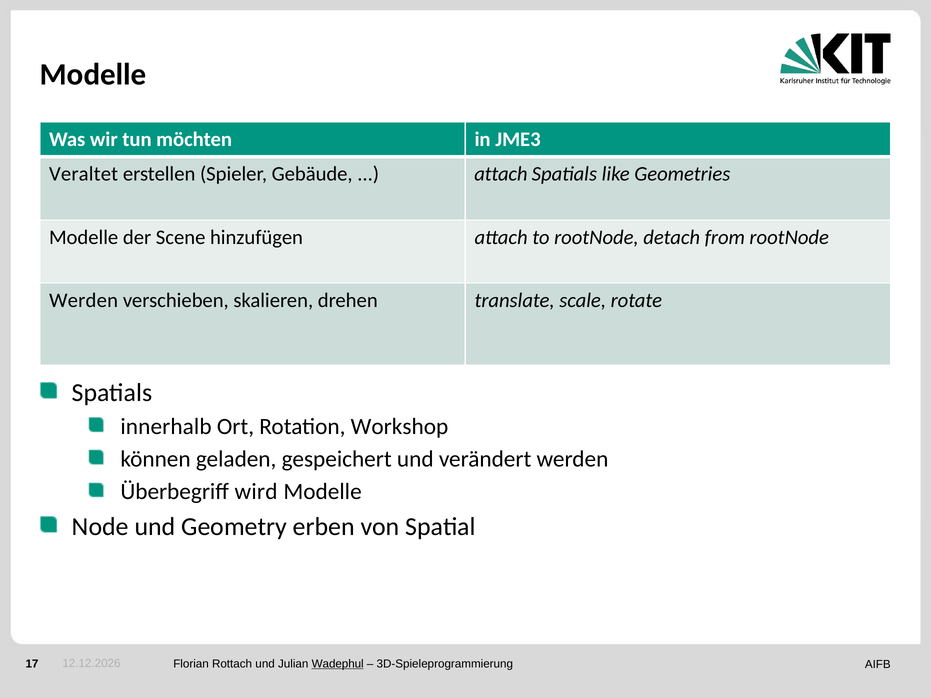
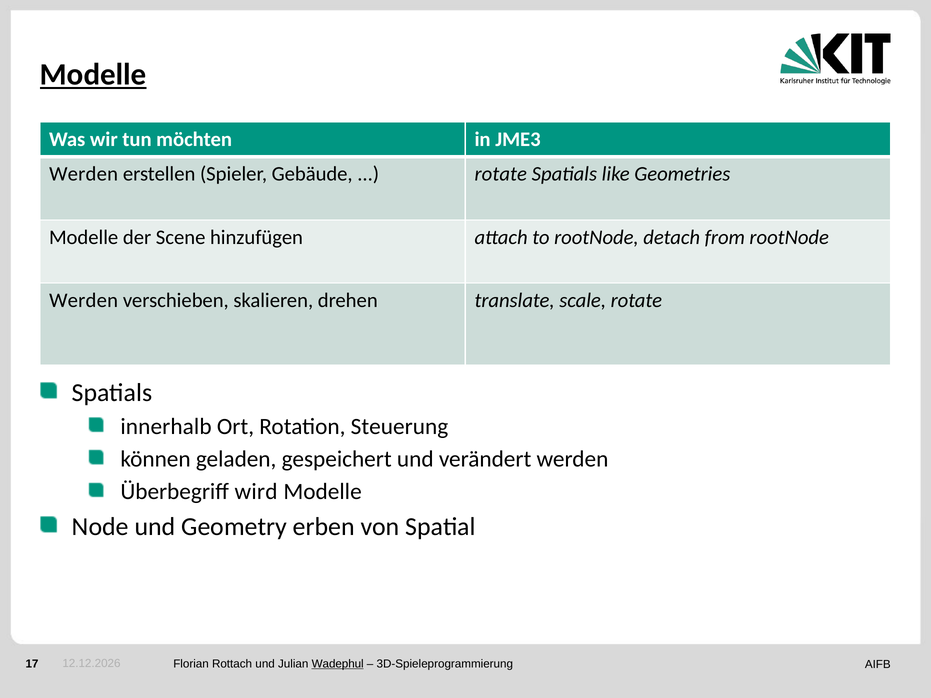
Modelle underline: none -> present (93, 75)
Veraltet: Veraltet -> Werden (84, 174)
attach: attach -> rotate (501, 174)
Workshop: Workshop -> Steuerung (399, 427)
